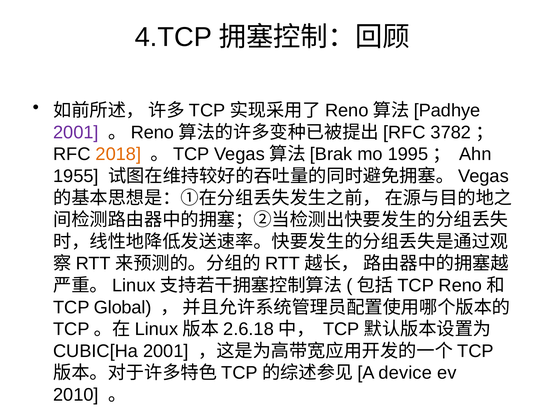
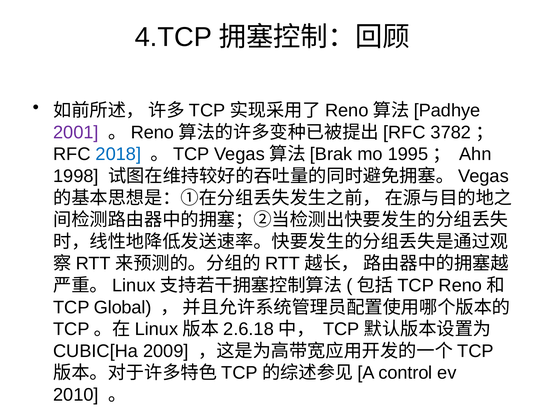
2018 colour: orange -> blue (118, 154)
1955: 1955 -> 1998 (76, 176)
2001: 2001 -> 2009 (166, 351)
device: device -> control (405, 373)
